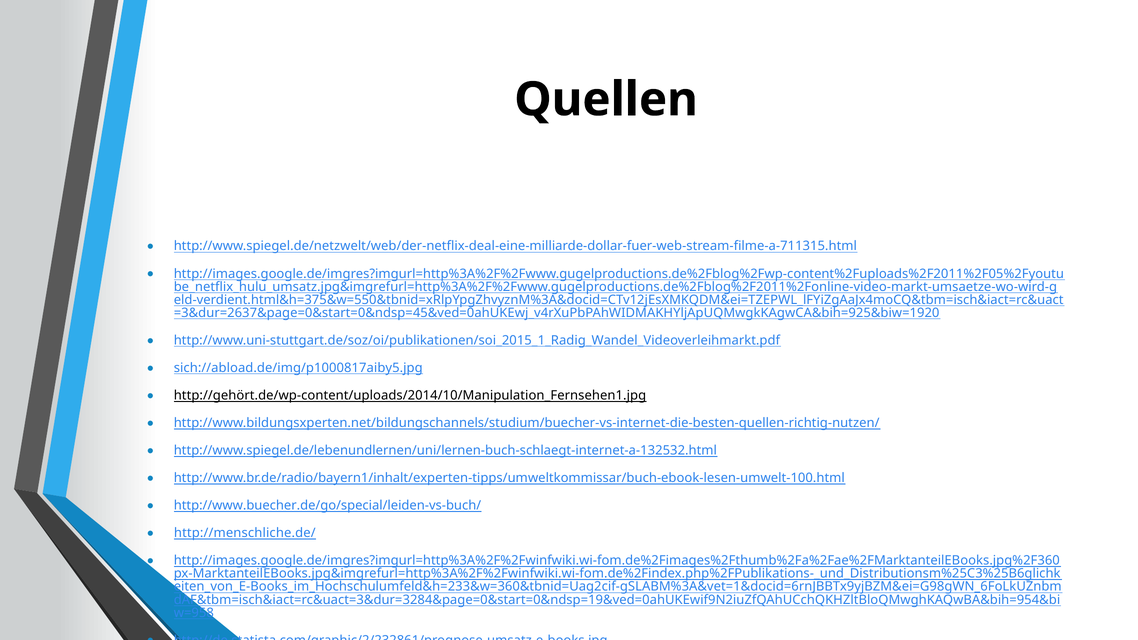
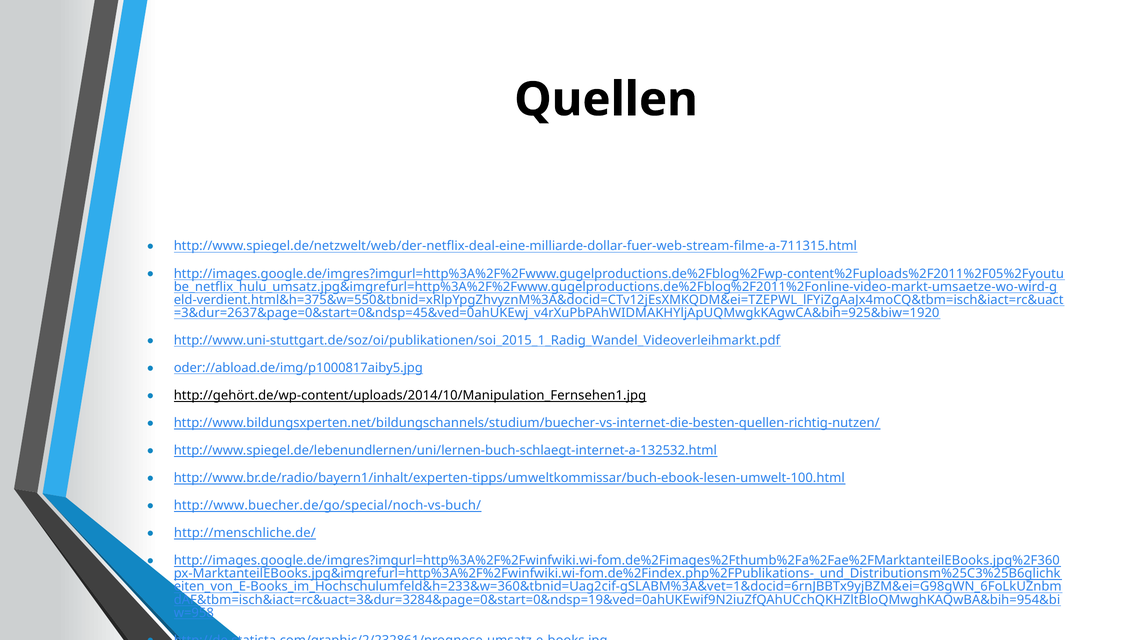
sich://abload.de/img/p1000817aiby5.jpg: sich://abload.de/img/p1000817aiby5.jpg -> oder://abload.de/img/p1000817aiby5.jpg (298, 368)
http://www.buecher.de/go/special/leiden-vs-buch/: http://www.buecher.de/go/special/leiden-vs-buch/ -> http://www.buecher.de/go/special/noch-vs-buch/ (327, 506)
